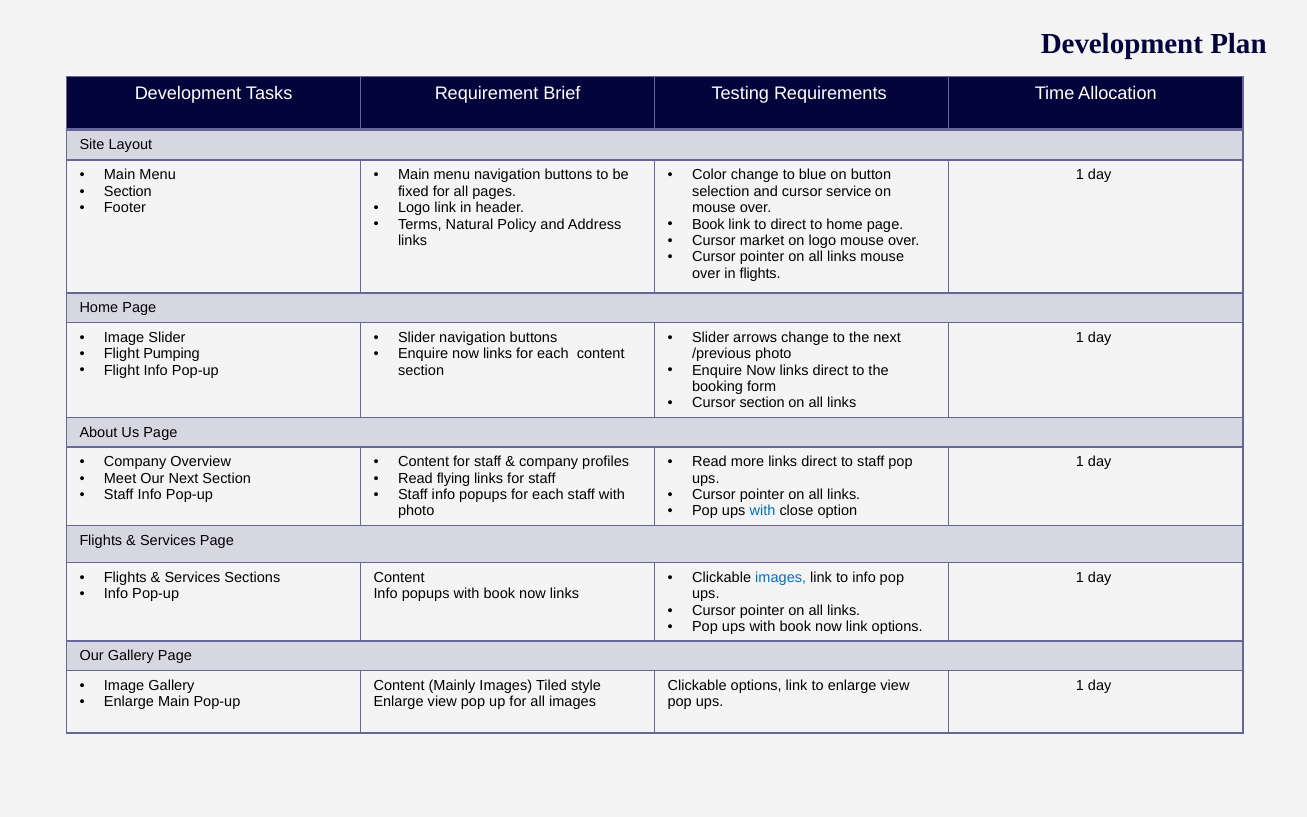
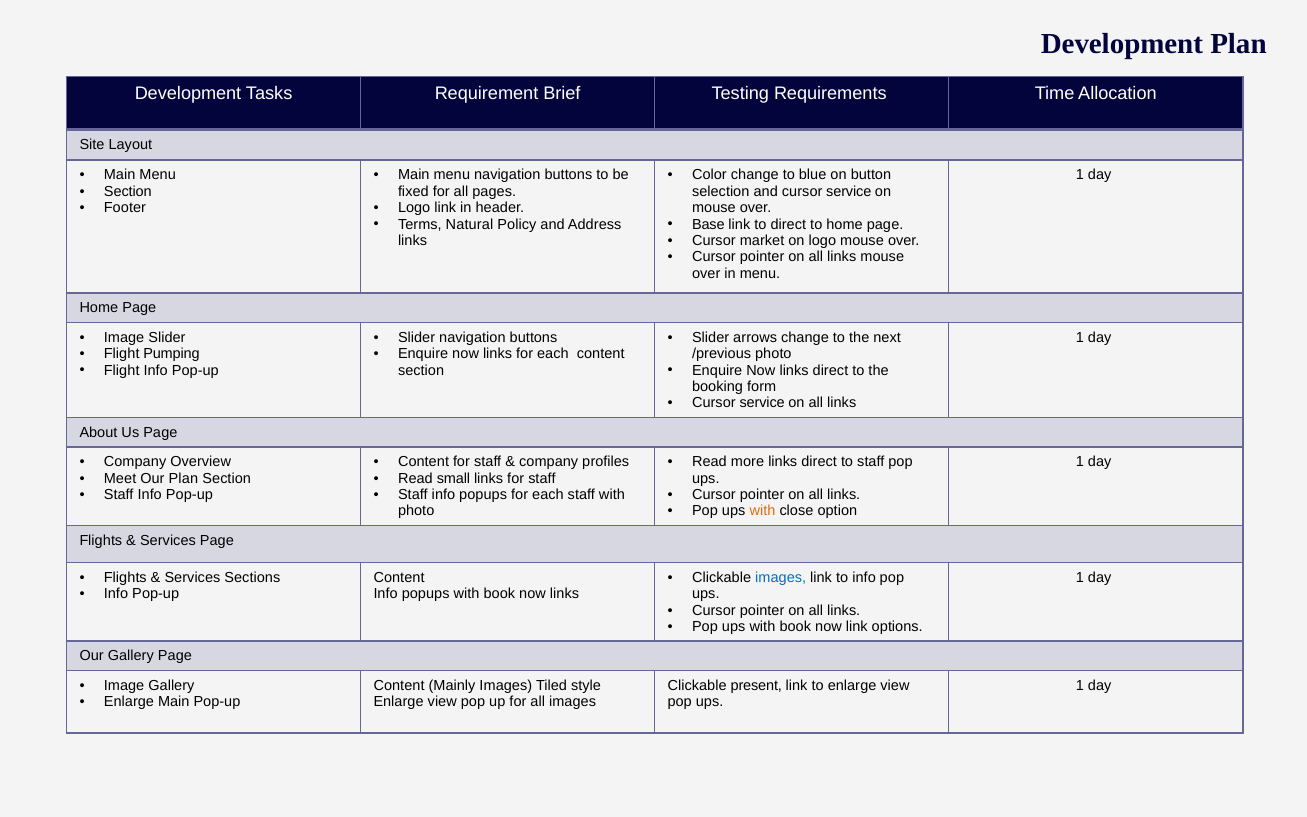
Book: Book -> Base (708, 224)
in flights: flights -> menu (760, 273)
section: section -> service (762, 403)
Our Next: Next -> Plan (183, 478)
flying: flying -> small (454, 478)
with colour: blue -> orange (762, 511)
Clickable options: options -> present (756, 686)
